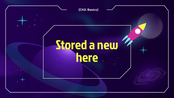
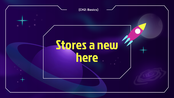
Stored: Stored -> Stores (71, 45)
